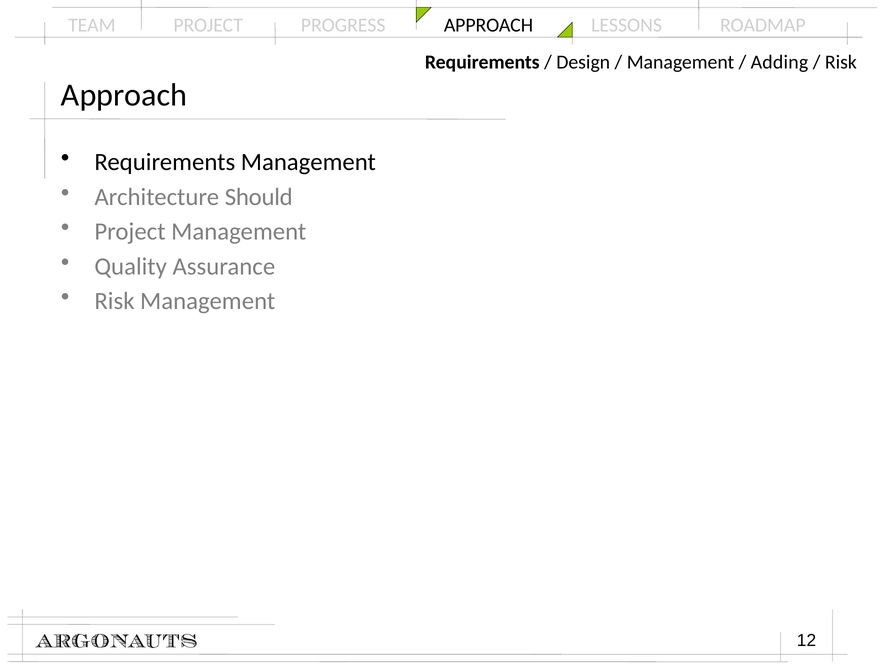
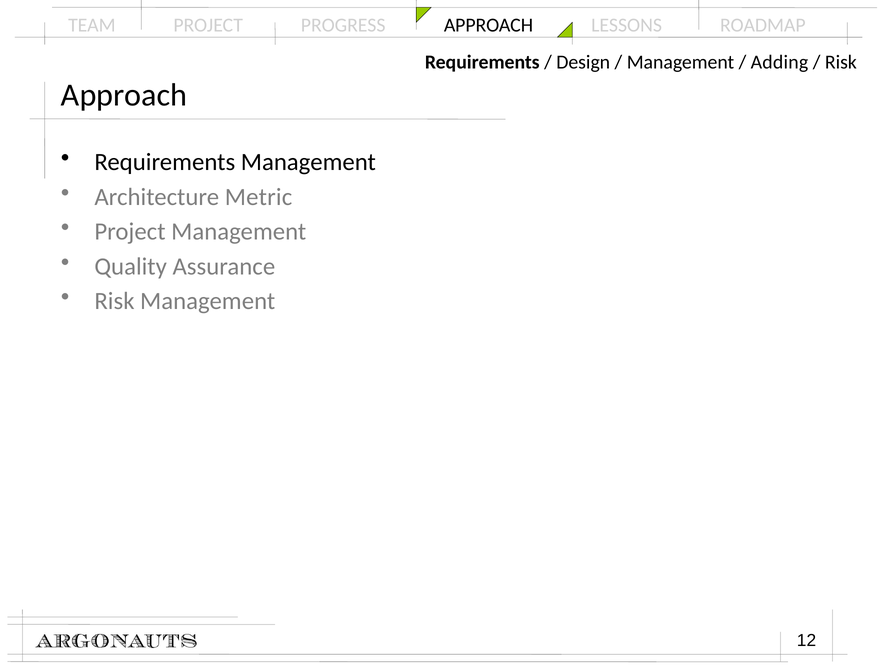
Should: Should -> Metric (259, 197)
